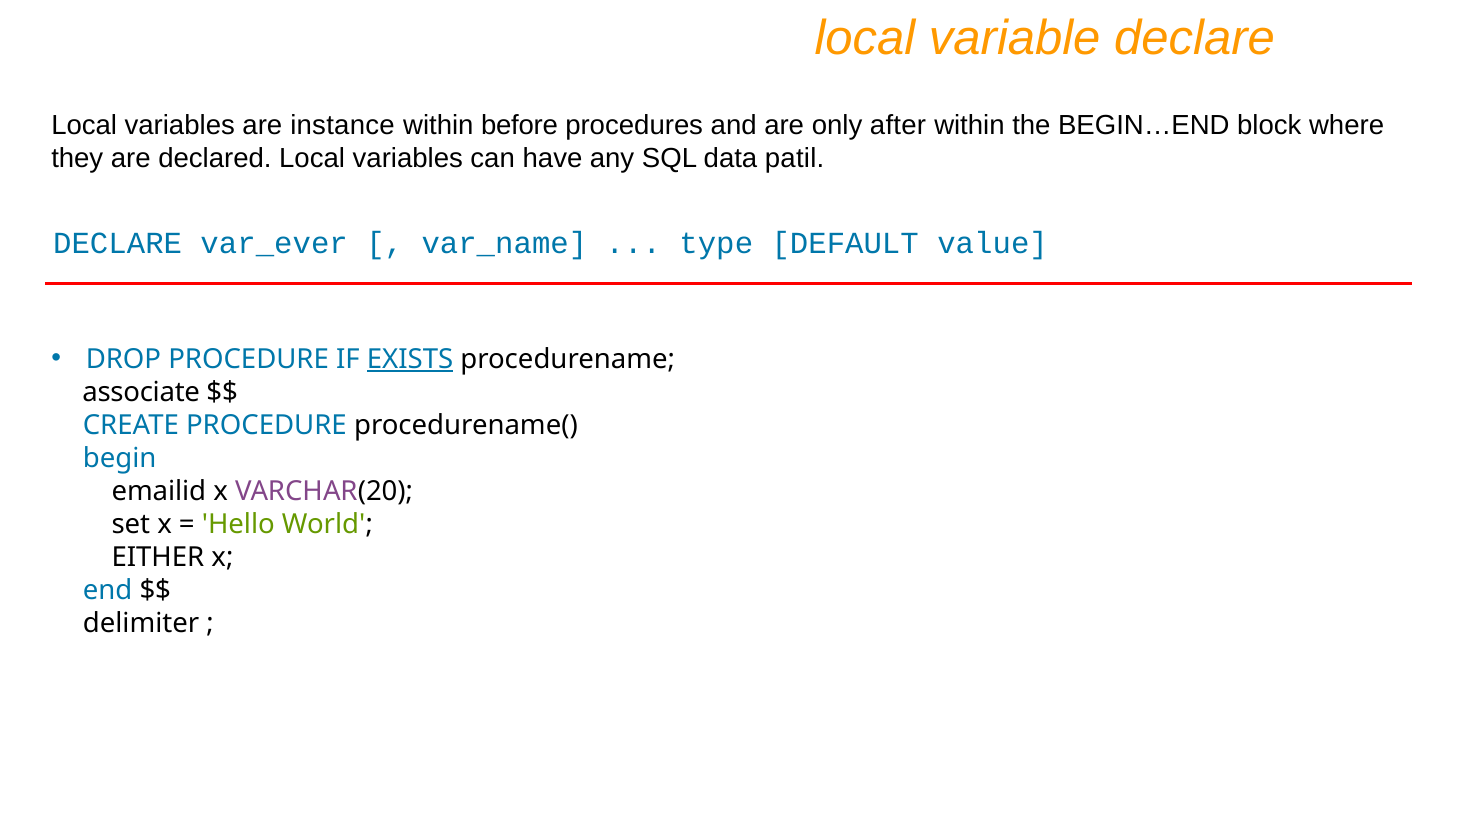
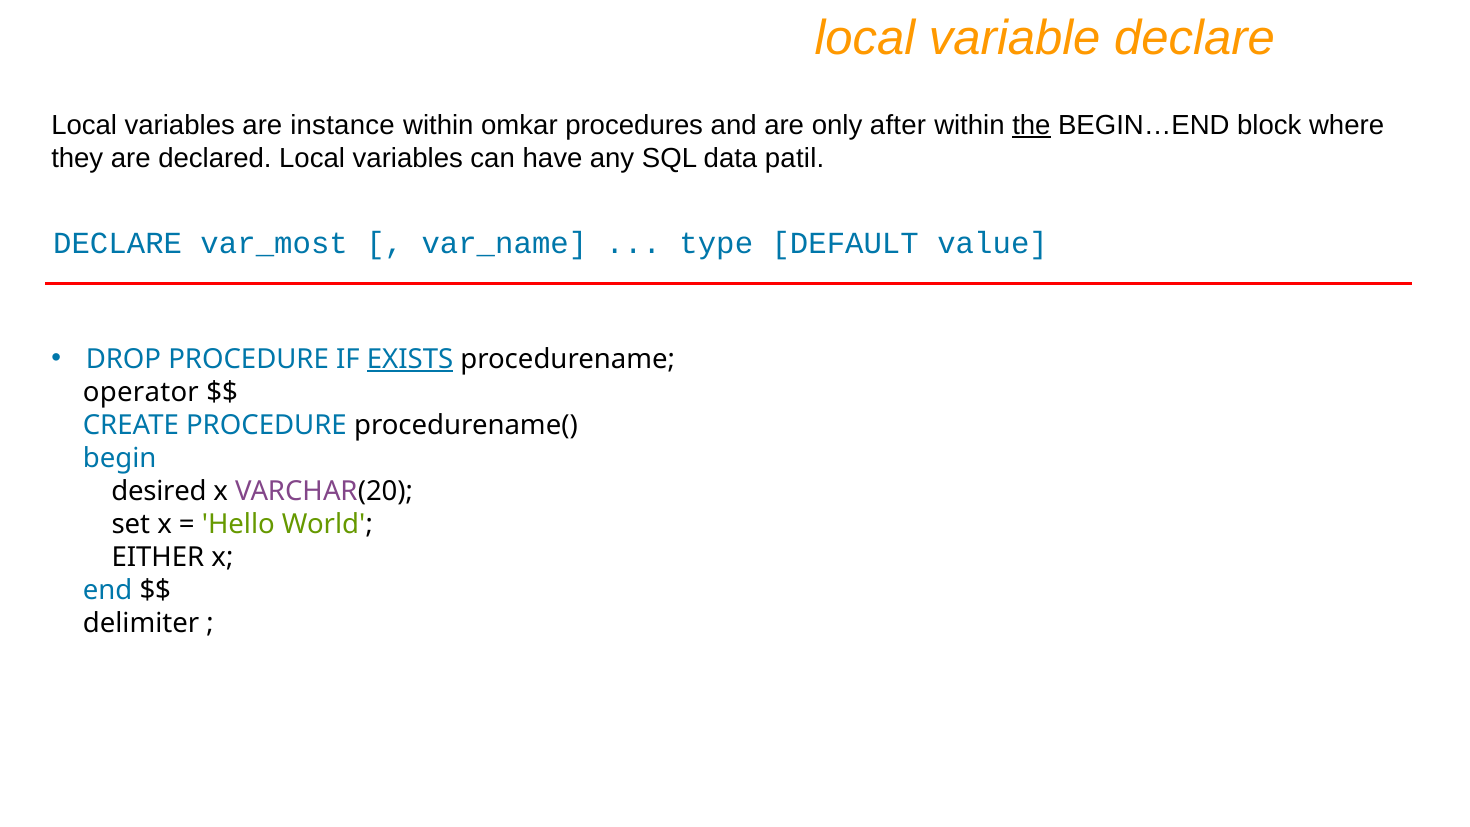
before: before -> omkar (519, 125)
the underline: none -> present (1031, 125)
var_ever: var_ever -> var_most (274, 243)
associate: associate -> operator (141, 392)
emailid: emailid -> desired (159, 491)
